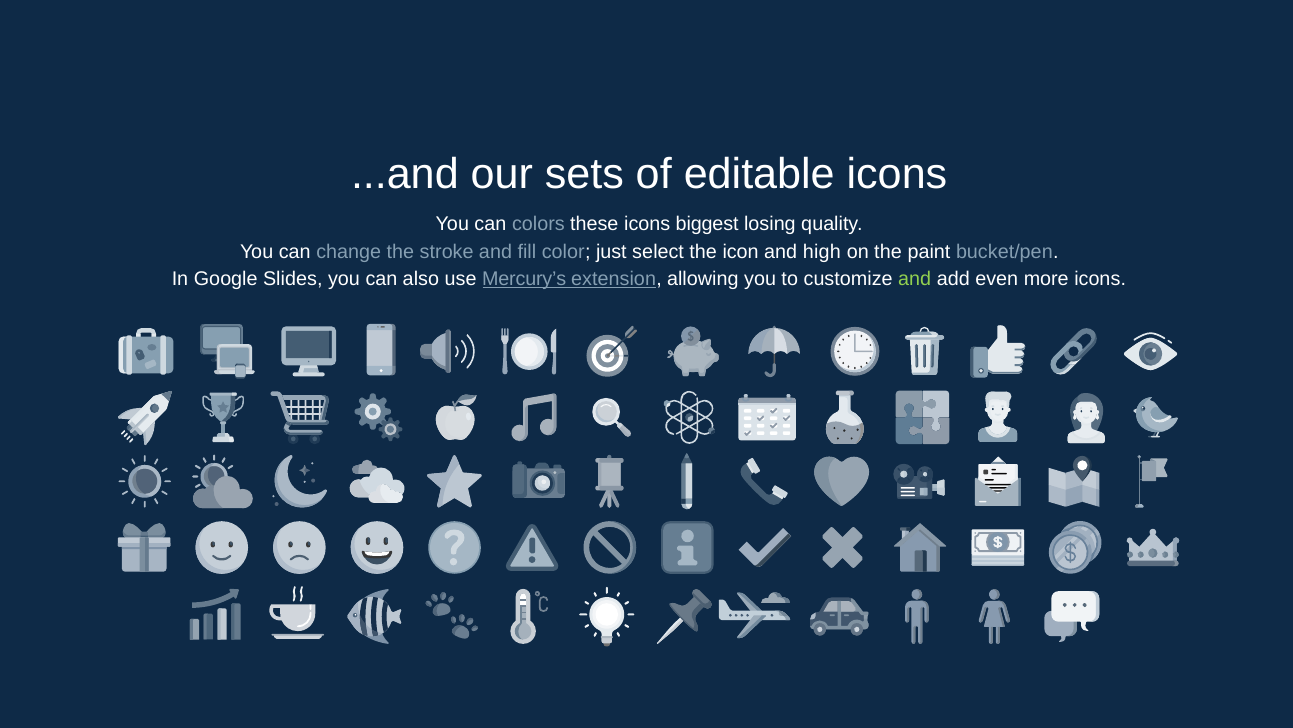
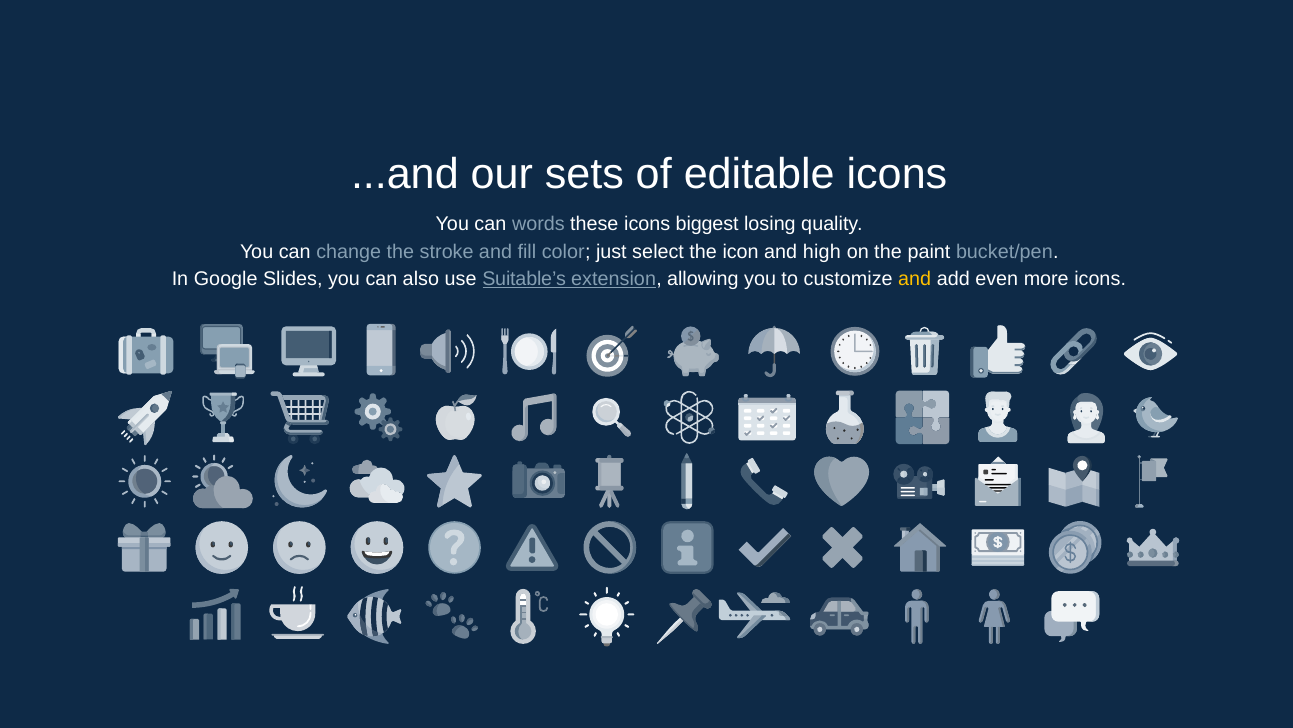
colors: colors -> words (538, 224)
Mercury’s: Mercury’s -> Suitable’s (524, 279)
and colour: light green -> yellow (915, 279)
